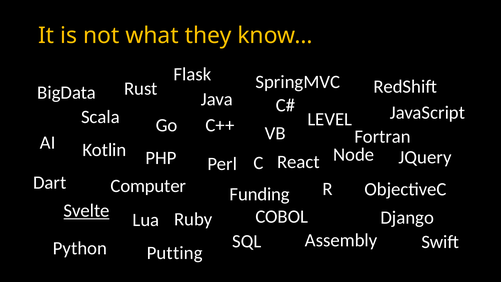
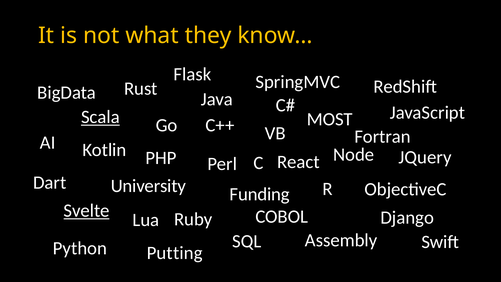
Scala underline: none -> present (100, 117)
LEVEL: LEVEL -> MOST (330, 119)
Computer: Computer -> University (148, 186)
